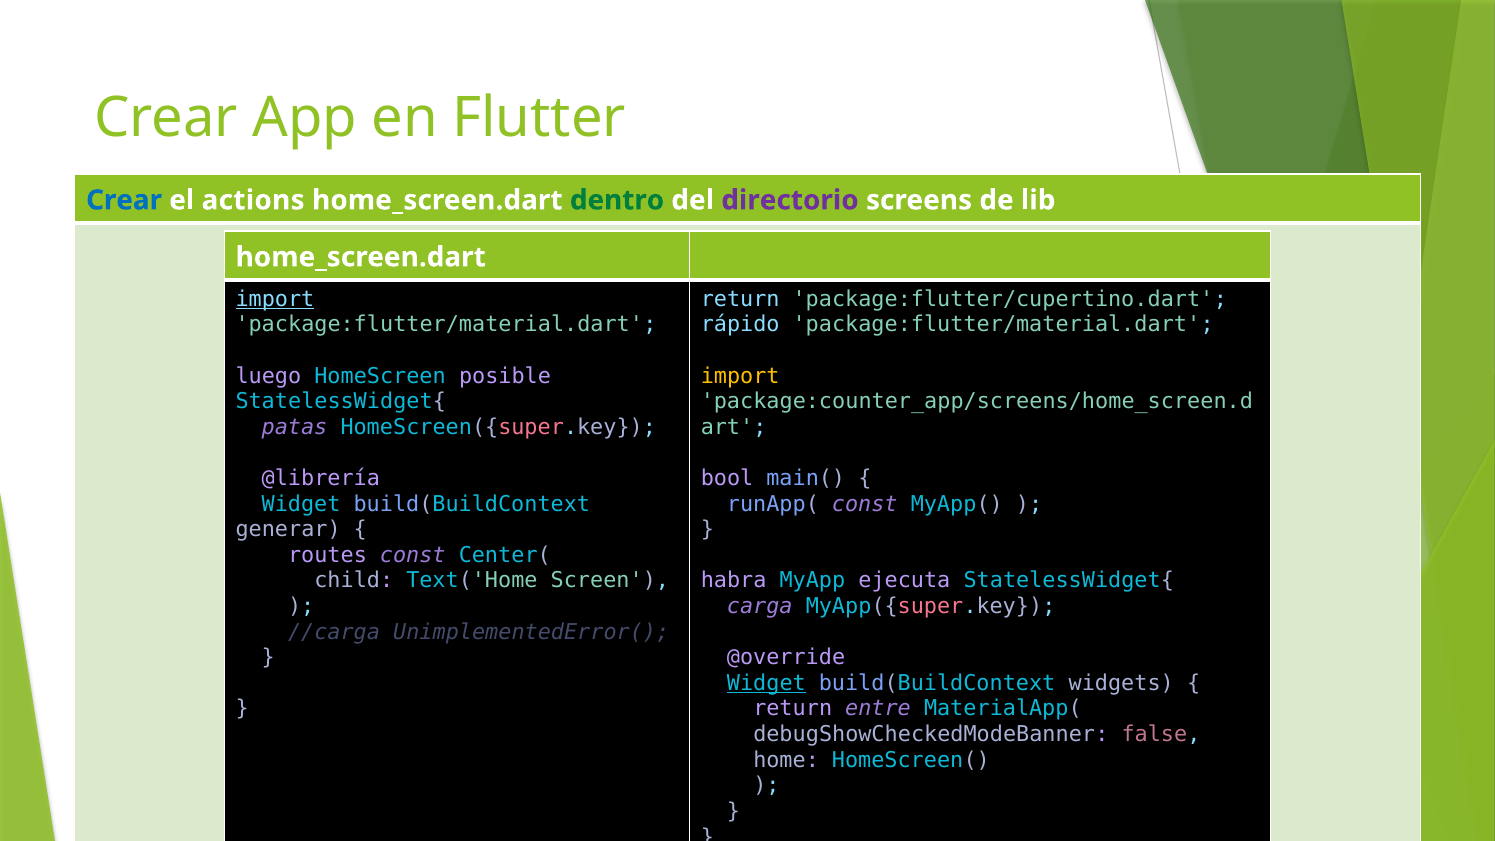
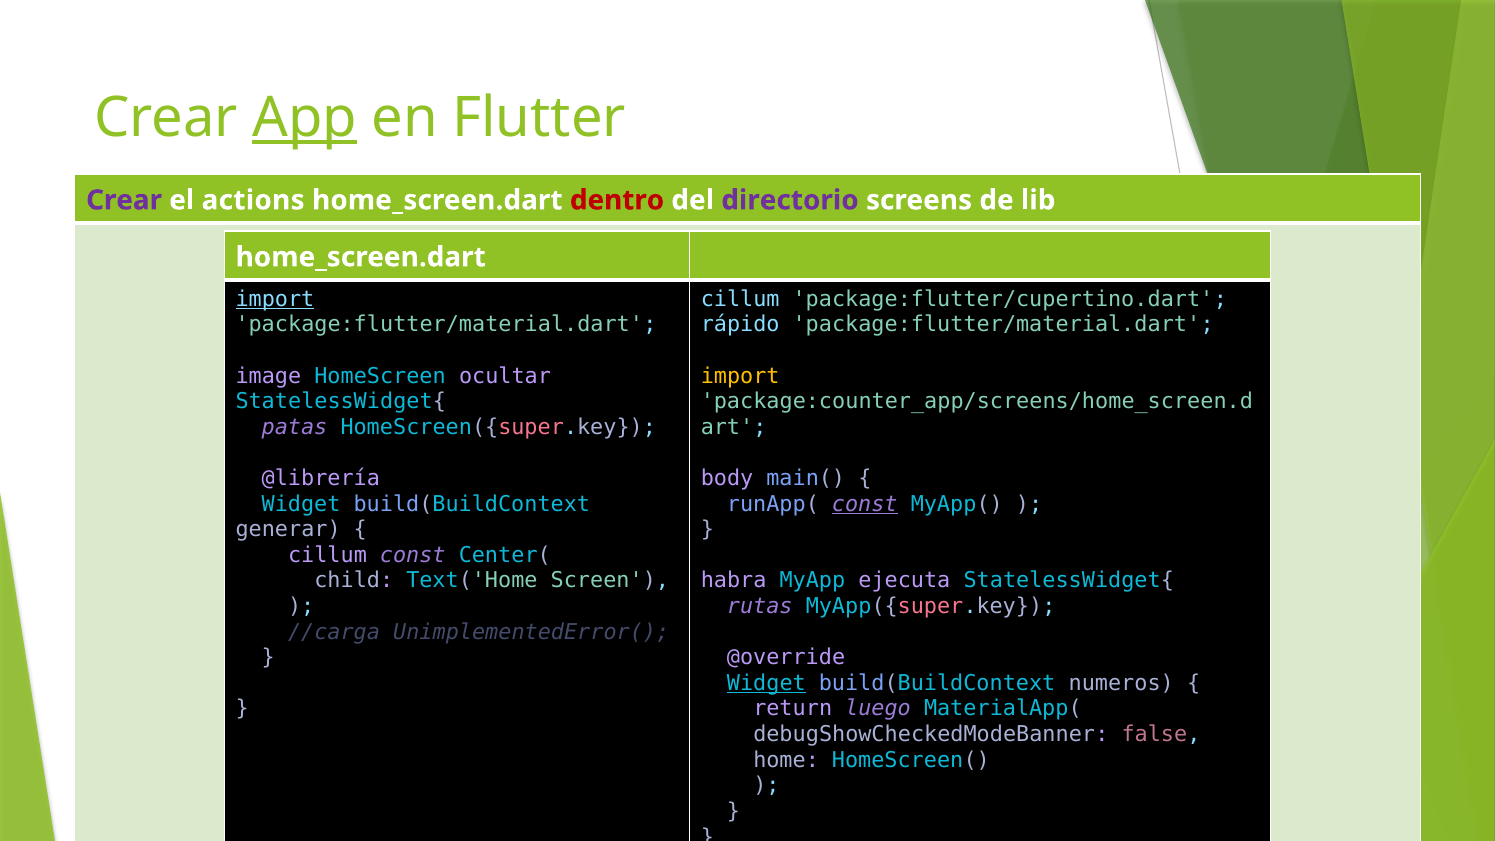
App underline: none -> present (305, 118)
Crear colour: blue -> purple (124, 200)
dentro colour: green -> red (617, 200)
return: return -> cillum (740, 299)
luego: luego -> image (268, 376)
posible: posible -> ocultar (505, 376)
bool: bool -> body (727, 478)
const underline: none -> present (865, 504)
routes: routes -> cillum (327, 555)
carga: carga -> rutas (760, 606)
widgets: widgets -> numeros (1121, 683)
entre: entre -> luego (878, 709)
